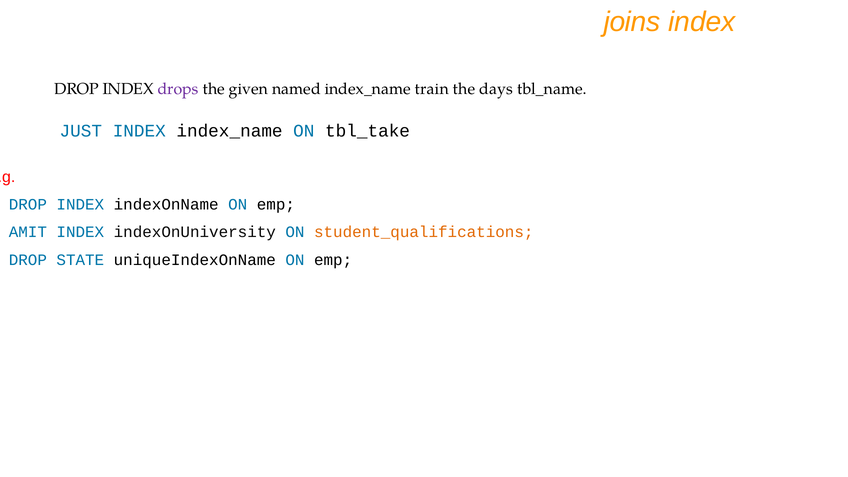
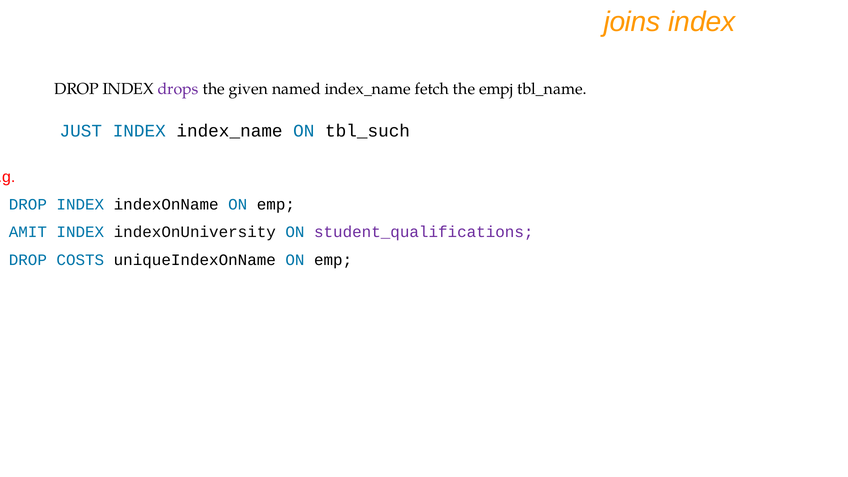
train: train -> fetch (432, 89)
days: days -> empj (496, 89)
tbl_take: tbl_take -> tbl_such (368, 131)
student_qualifications colour: orange -> purple (424, 232)
STATE: STATE -> COSTS (80, 260)
